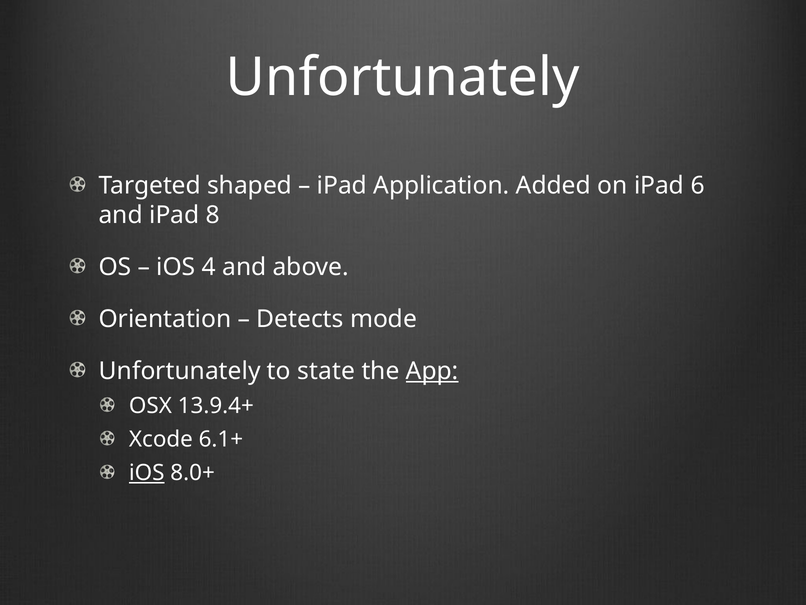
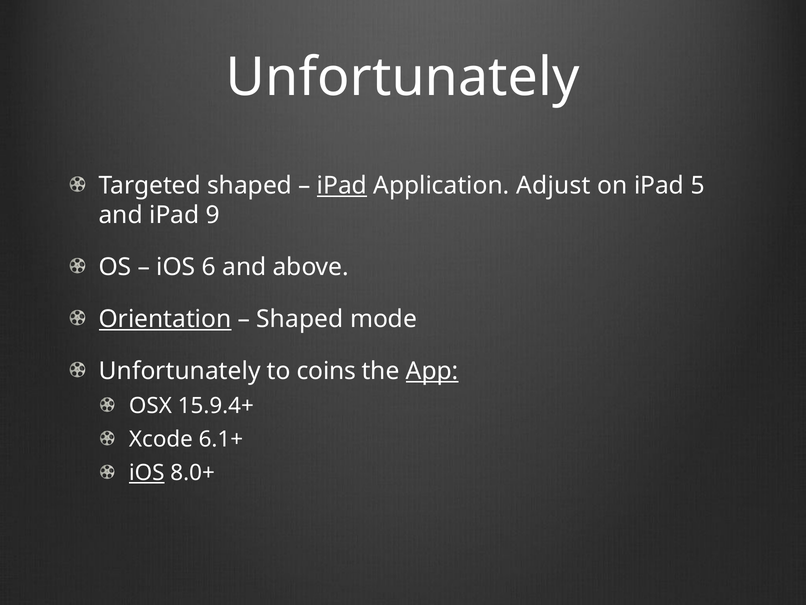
iPad underline: none -> present (342, 185)
Added: Added -> Adjust (553, 185)
6: 6 -> 5 (698, 185)
8: 8 -> 9 (213, 215)
4: 4 -> 6 (209, 267)
Orientation underline: none -> present (165, 319)
Detects: Detects -> Shaped (300, 319)
state: state -> coins (326, 371)
13.9.4+: 13.9.4+ -> 15.9.4+ (216, 405)
